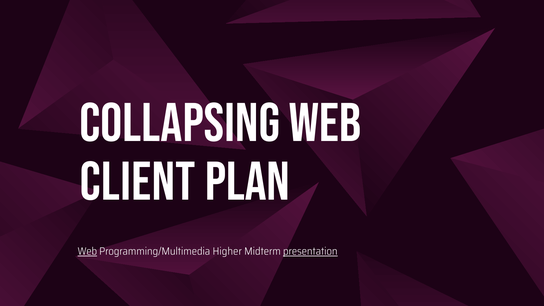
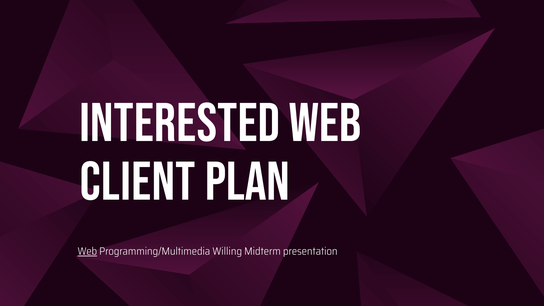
COLLAPSING: COLLAPSING -> INTERESTED (180, 123)
Higher: Higher -> Willing (227, 251)
presentation underline: present -> none (310, 251)
